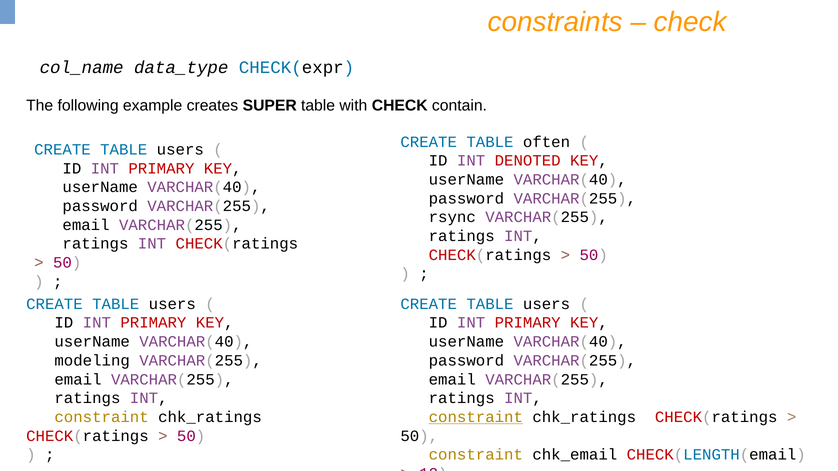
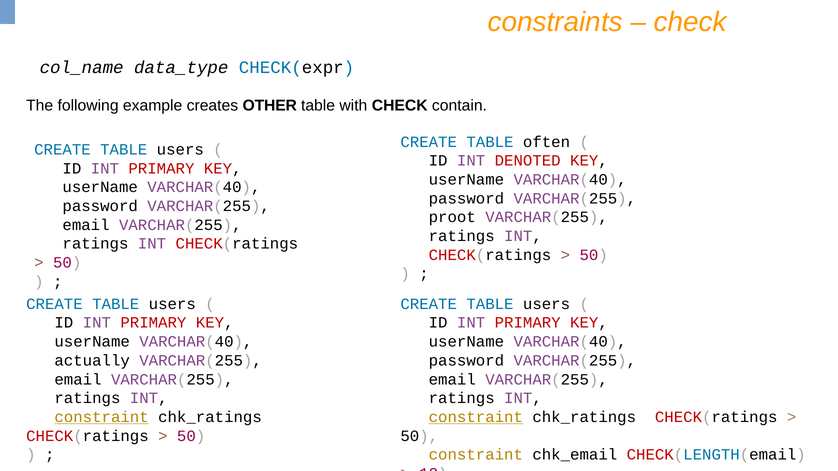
SUPER: SUPER -> OTHER (270, 106)
rsync: rsync -> proot (452, 217)
modeling: modeling -> actually (92, 361)
constraint underline: none -> present (102, 417)
